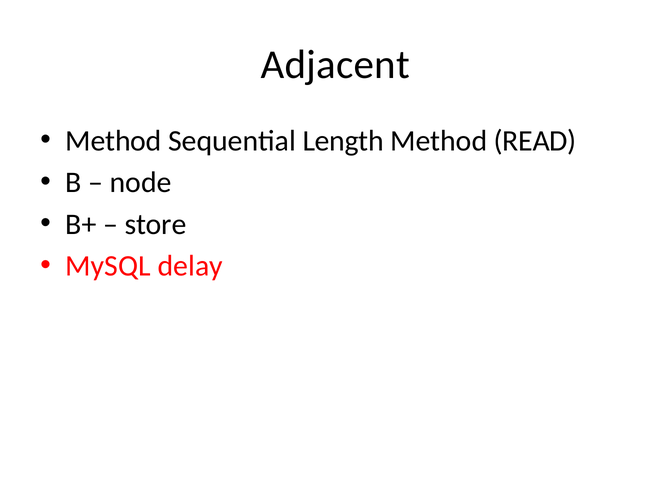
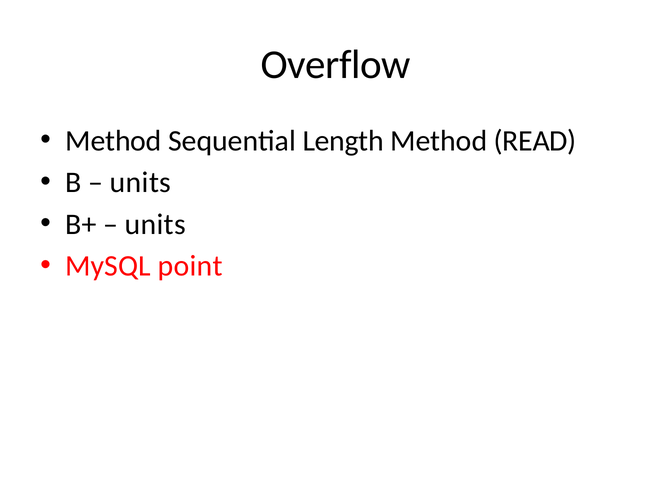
Adjacent: Adjacent -> Overflow (336, 65)
node: node -> units (140, 183)
store: store -> units (155, 224)
delay: delay -> point (190, 266)
